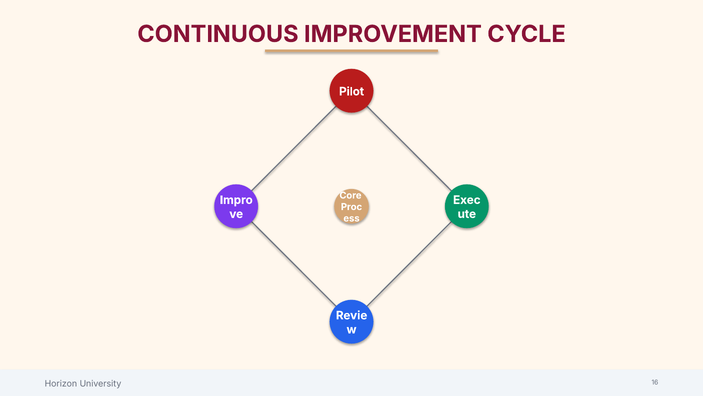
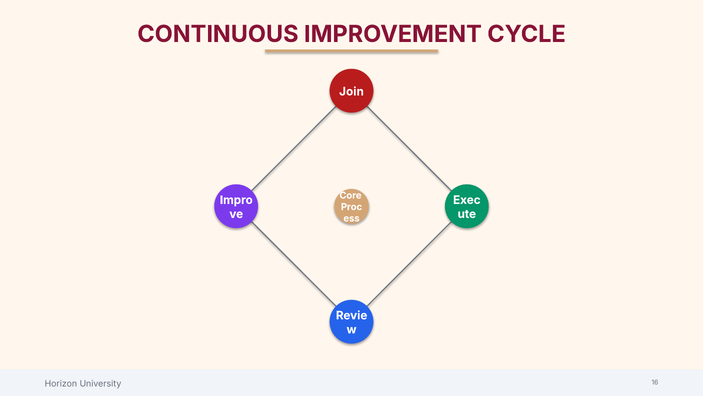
Pilot: Pilot -> Join (351, 91)
